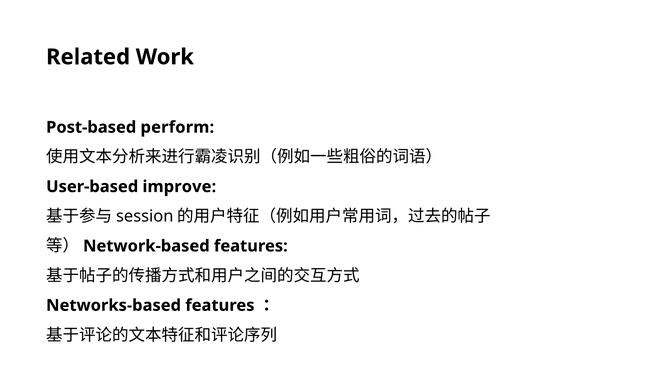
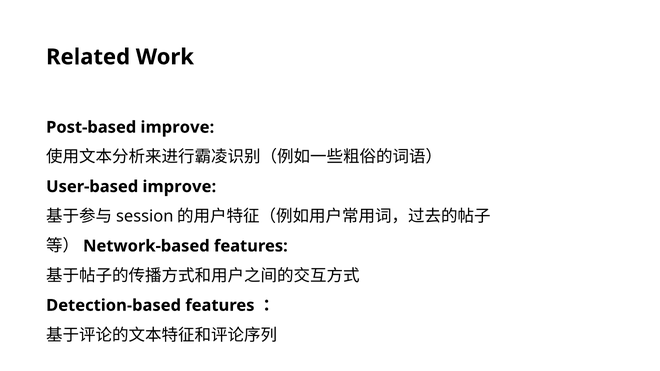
Post-based perform: perform -> improve (177, 127)
Networks-based: Networks-based -> Detection-based (114, 306)
